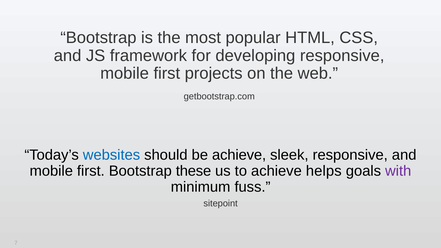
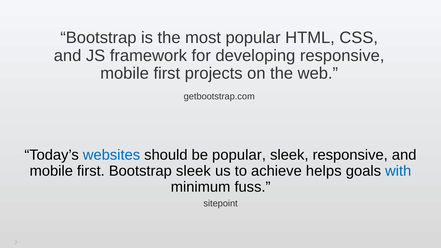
be achieve: achieve -> popular (239, 155)
Bootstrap these: these -> sleek (193, 171)
with colour: purple -> blue (398, 171)
